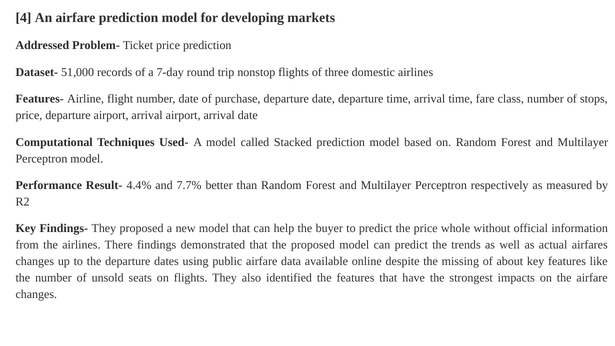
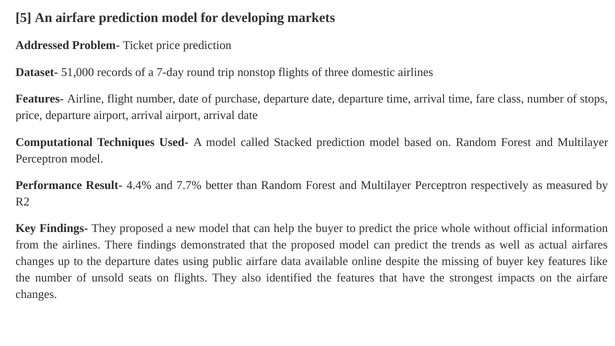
4: 4 -> 5 (23, 18)
of about: about -> buyer (510, 261)
